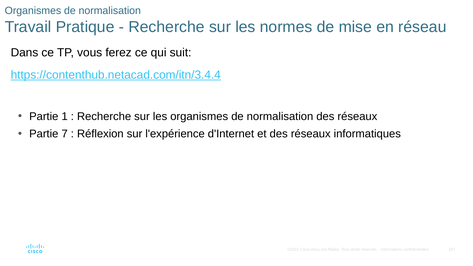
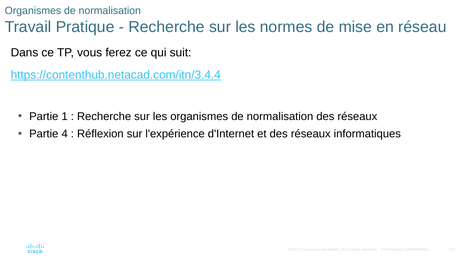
7: 7 -> 4 (65, 134)
